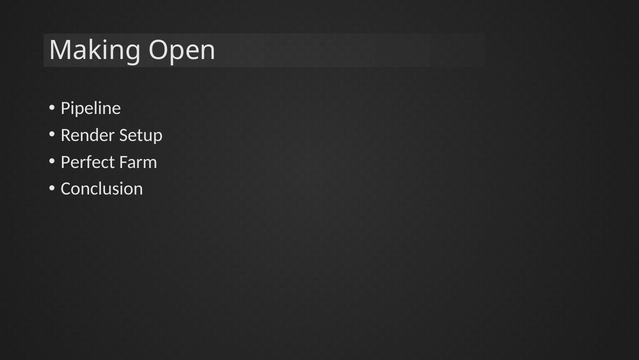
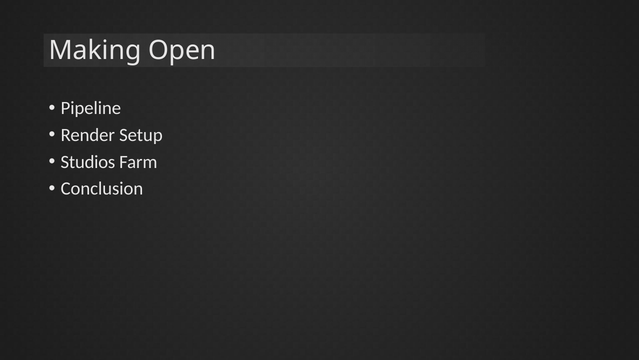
Perfect: Perfect -> Studios (88, 162)
